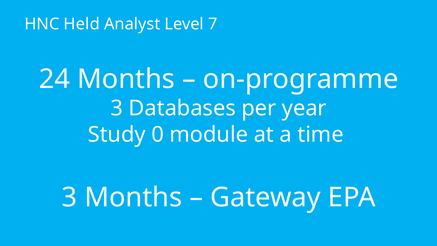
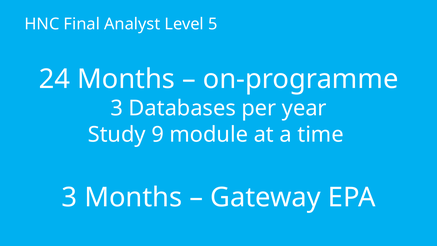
Held: Held -> Final (82, 24)
7: 7 -> 5 (213, 24)
0: 0 -> 9 (158, 135)
